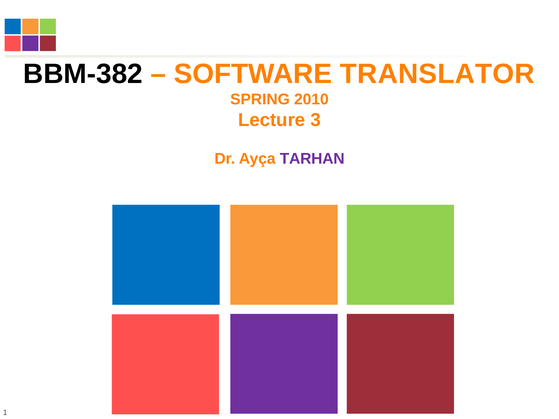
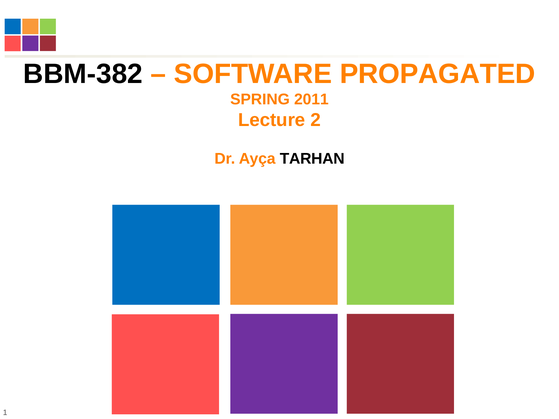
TRANSLATOR: TRANSLATOR -> PROPAGATED (438, 74)
2010: 2010 -> 2011 (311, 99)
3: 3 -> 2 (316, 120)
TARHAN colour: purple -> black (312, 159)
